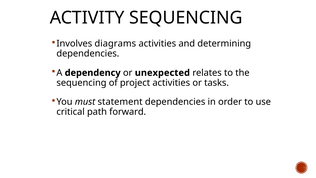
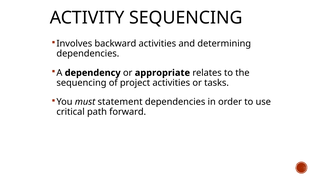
diagrams: diagrams -> backward (115, 44)
unexpected: unexpected -> appropriate (162, 73)
